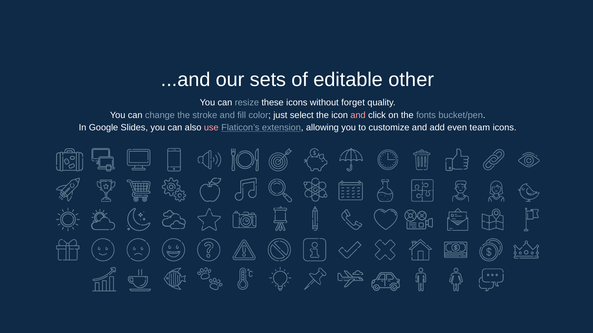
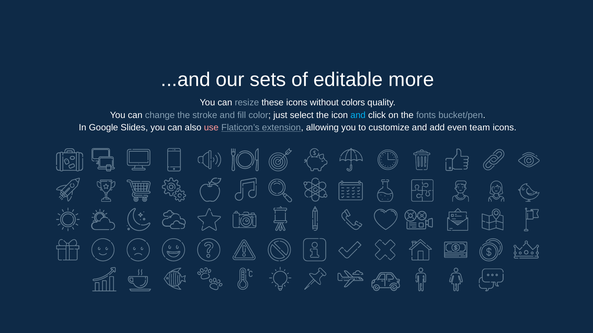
other: other -> more (411, 80)
forget: forget -> colors (353, 103)
and colour: pink -> light blue (358, 115)
